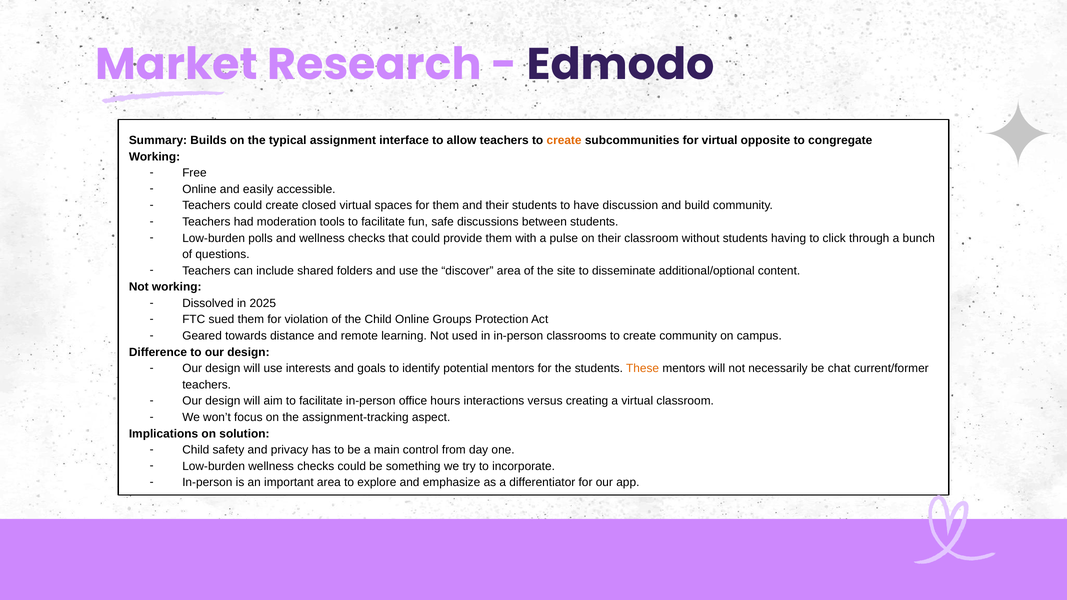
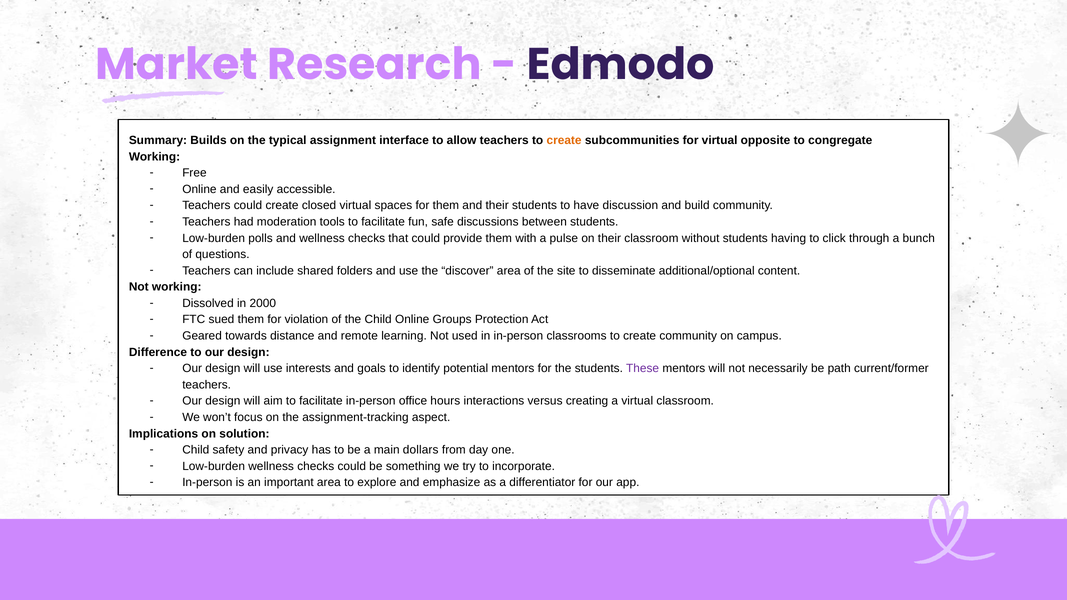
2025: 2025 -> 2000 (263, 303)
These colour: orange -> purple (643, 369)
chat: chat -> path (839, 369)
control: control -> dollars (421, 450)
